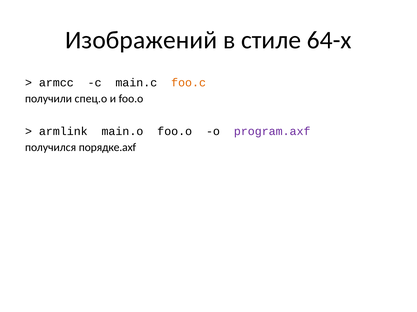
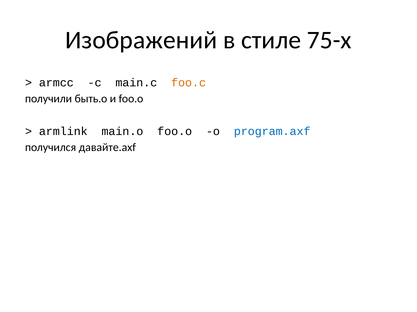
64-х: 64-х -> 75-х (329, 40)
спец.o: спец.o -> быть.o (91, 99)
program.axf colour: purple -> blue (272, 132)
порядке.axf: порядке.axf -> давайте.axf (107, 148)
